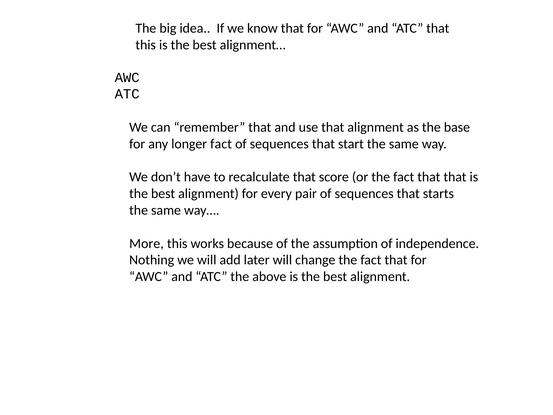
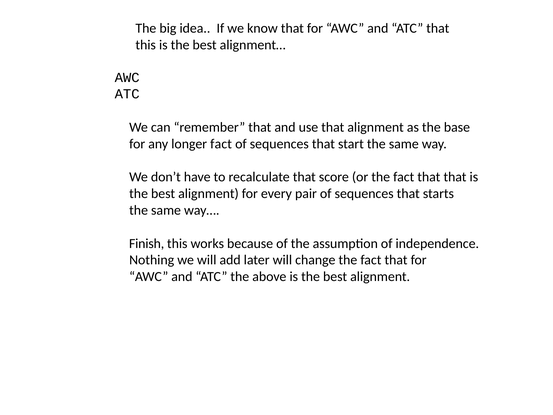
More: More -> Finish (147, 243)
